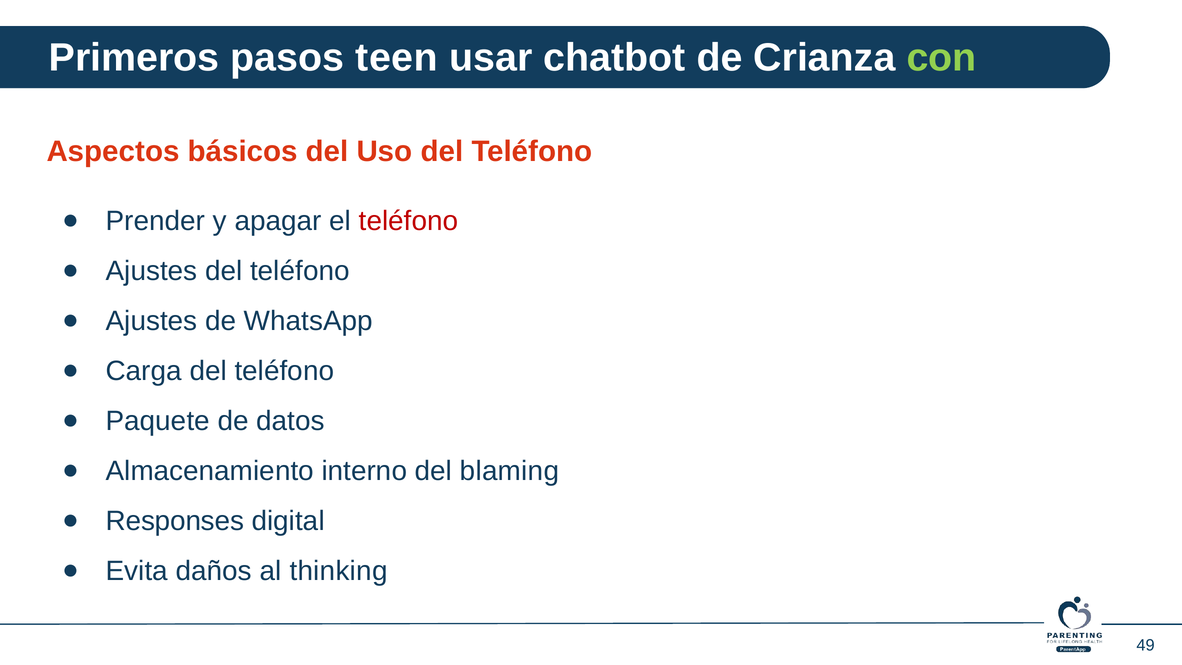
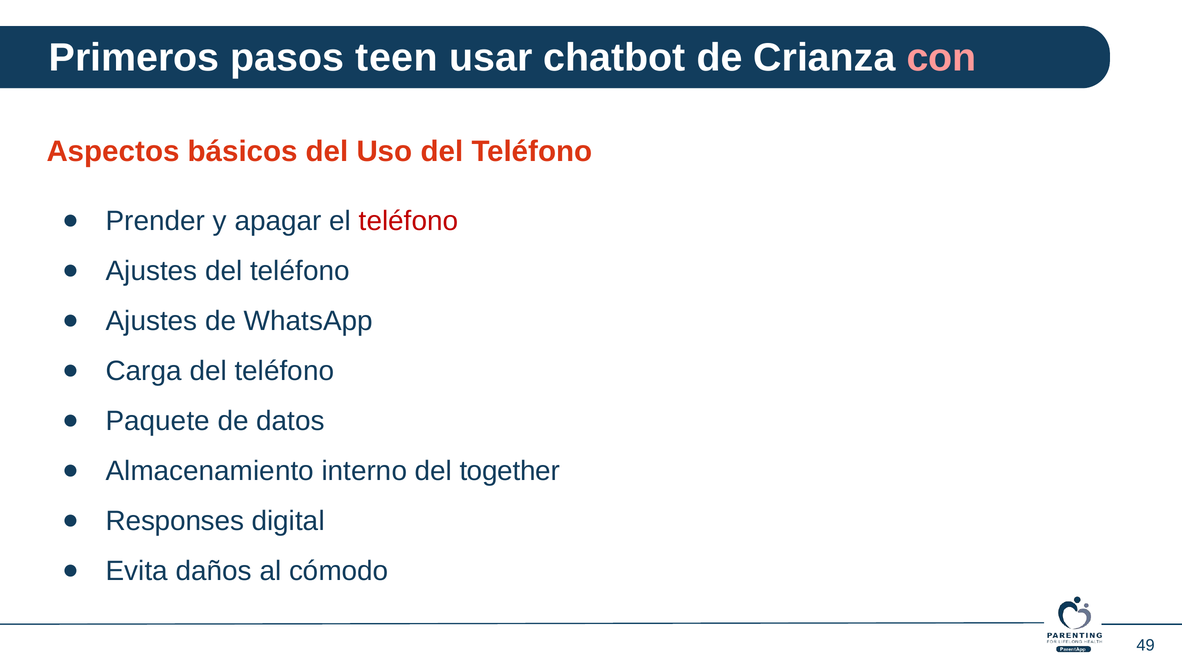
con colour: light green -> pink (942, 58)
blaming: blaming -> together (510, 471)
thinking: thinking -> cómodo (339, 571)
